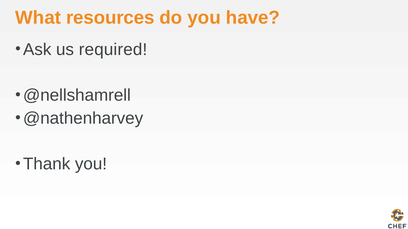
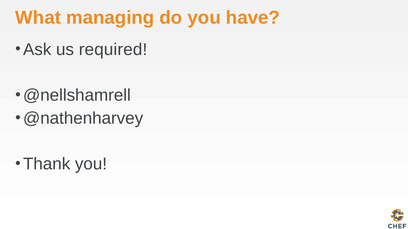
resources: resources -> managing (110, 18)
